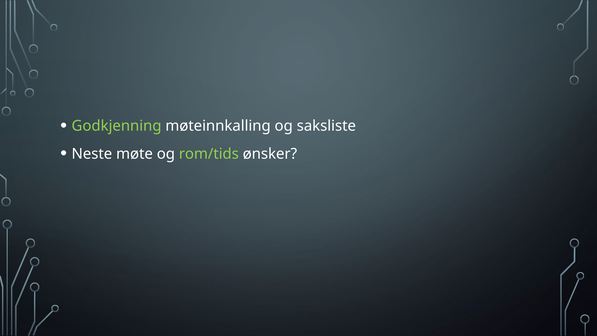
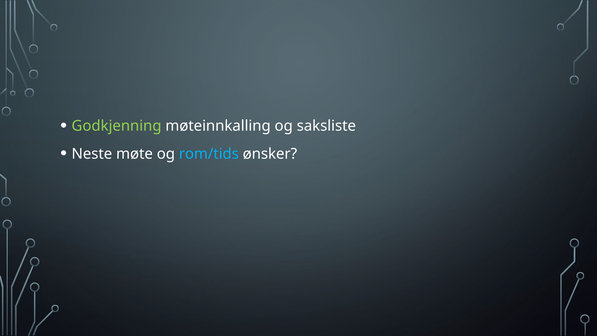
rom/tids colour: light green -> light blue (209, 154)
